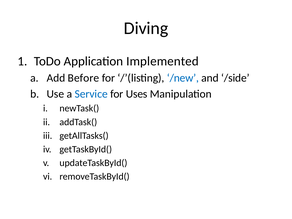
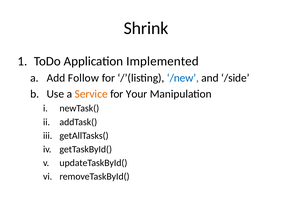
Diving: Diving -> Shrink (146, 28)
Before: Before -> Follow (83, 78)
Service colour: blue -> orange (91, 94)
Uses: Uses -> Your (137, 94)
